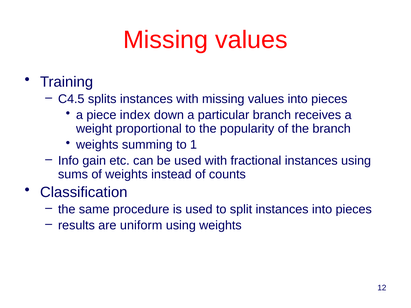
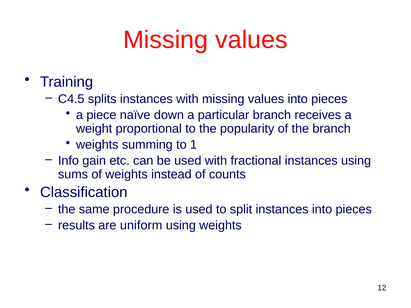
index: index -> naïve (135, 115)
